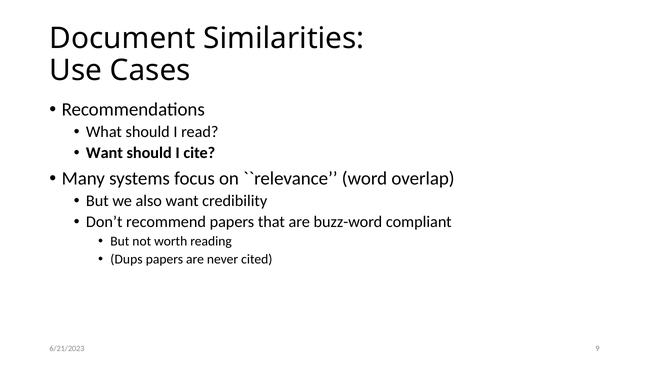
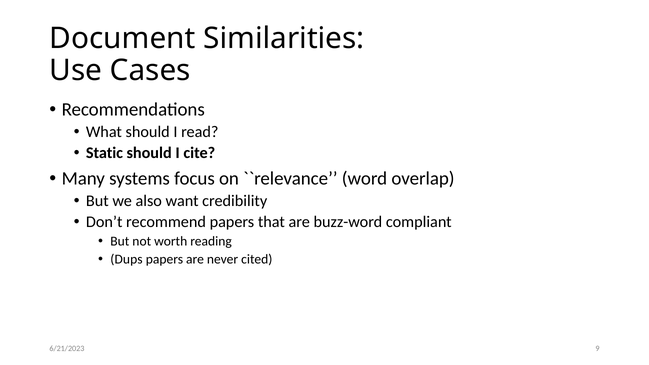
Want: Want -> Static (104, 153)
